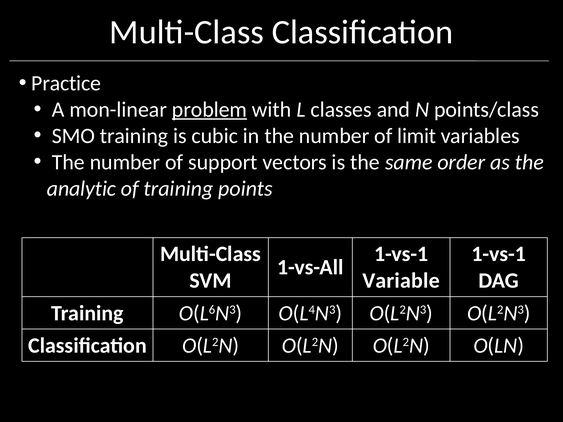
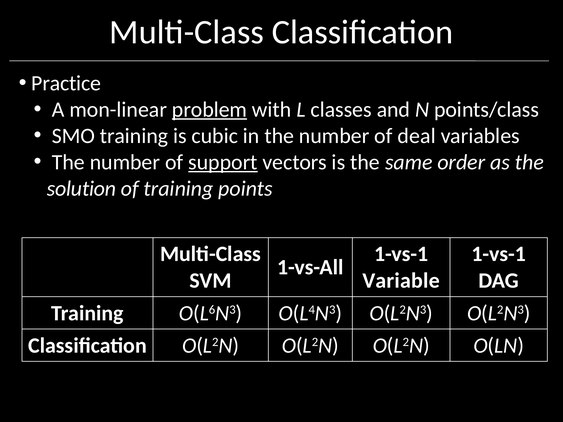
limit: limit -> deal (417, 136)
support underline: none -> present (223, 162)
analytic: analytic -> solution (82, 189)
